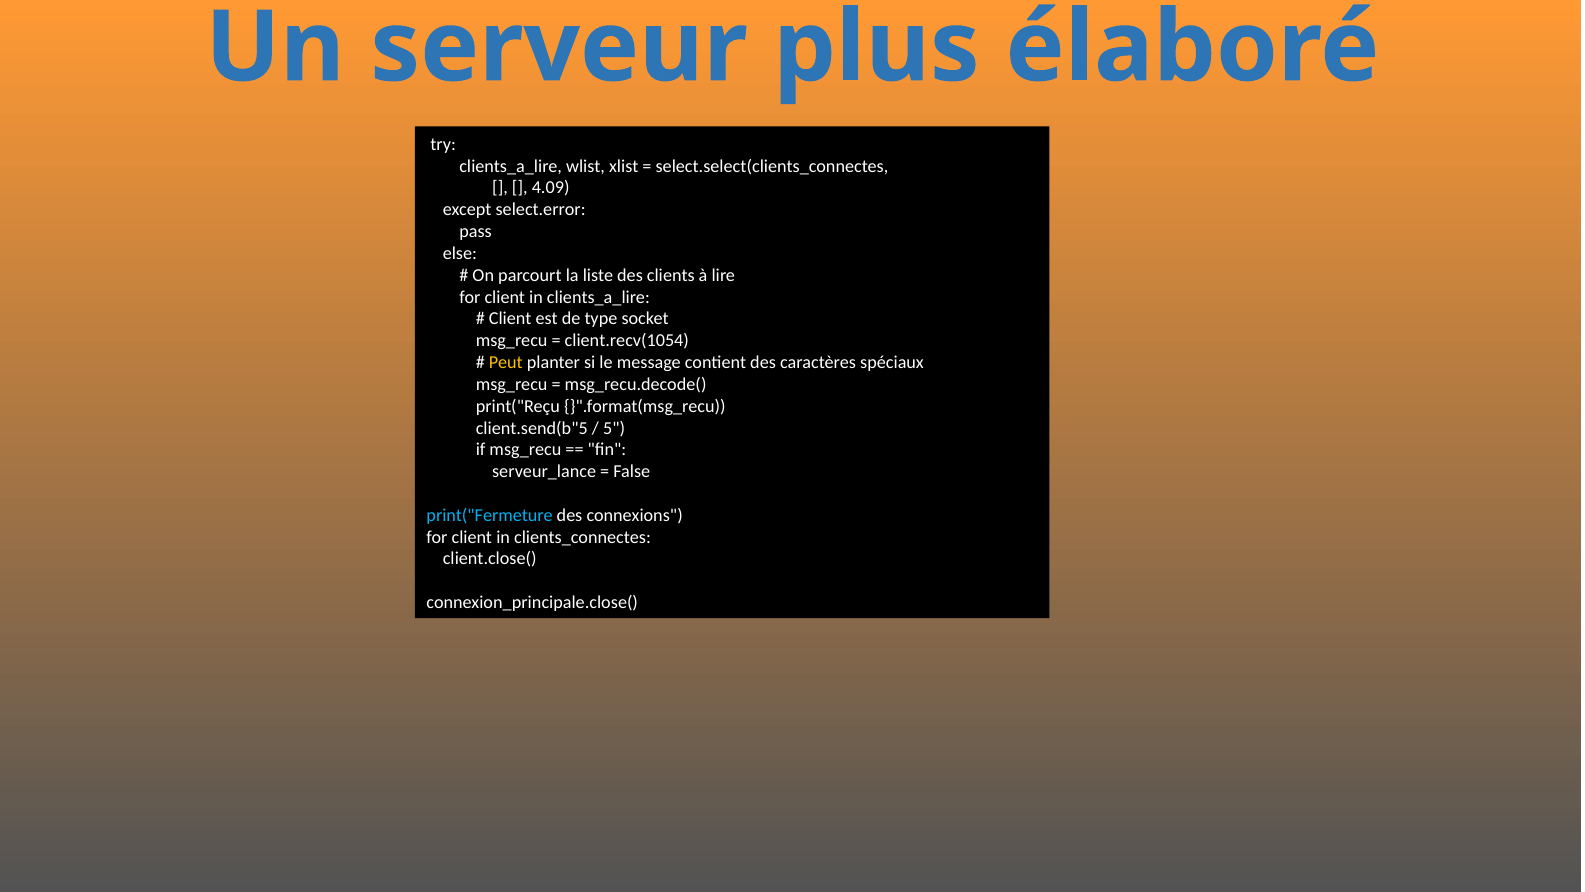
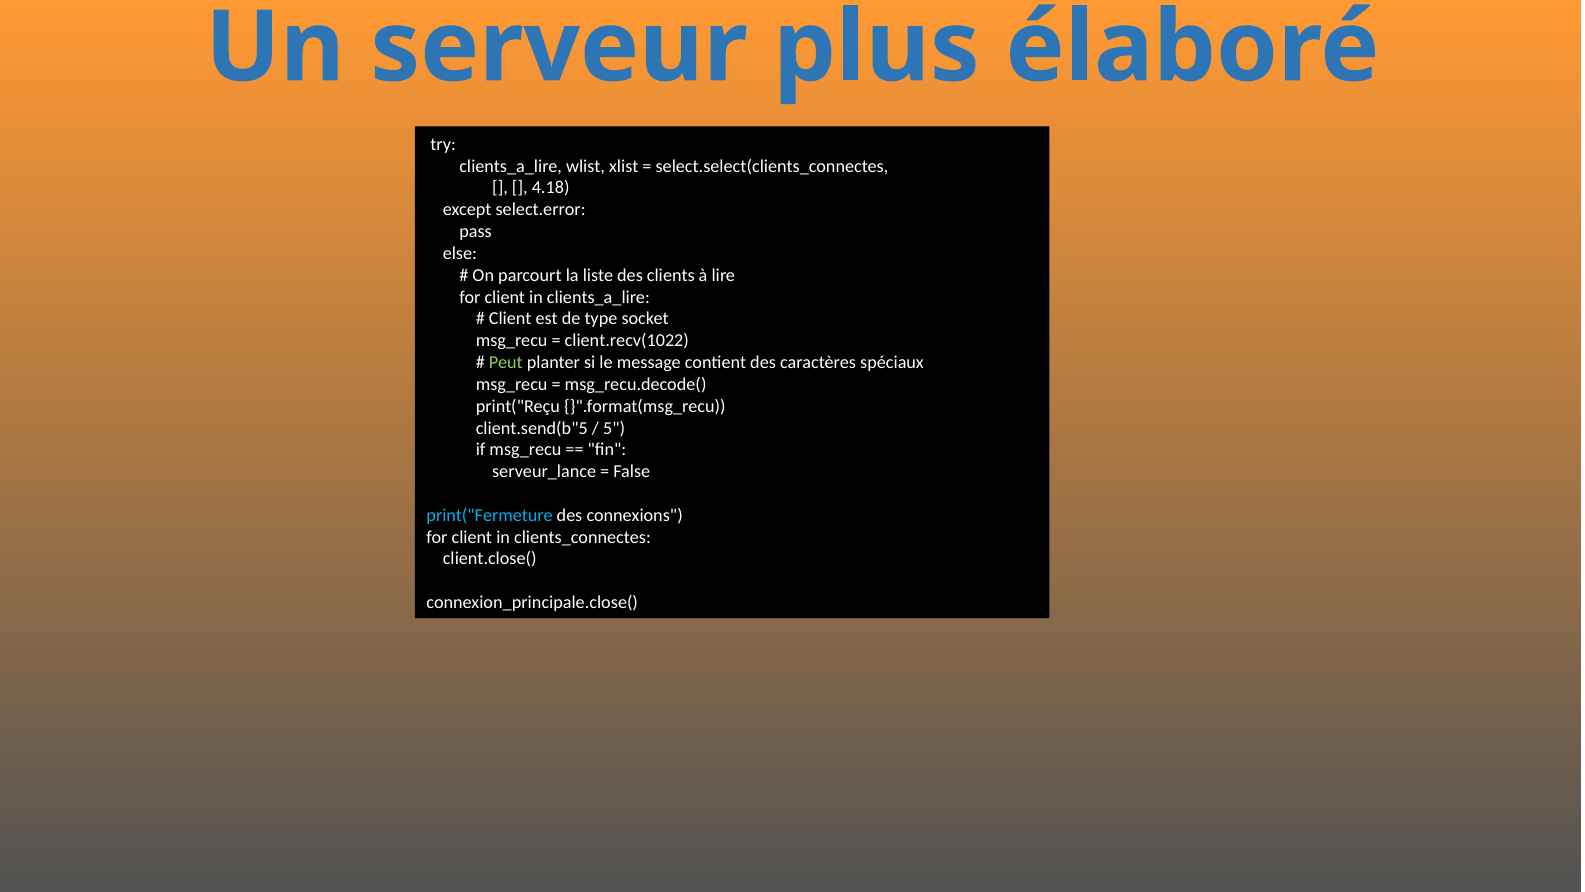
4.09: 4.09 -> 4.18 (551, 188)
client.recv(1054: client.recv(1054 -> client.recv(1022 (627, 341)
Peut colour: yellow -> light green (506, 362)
